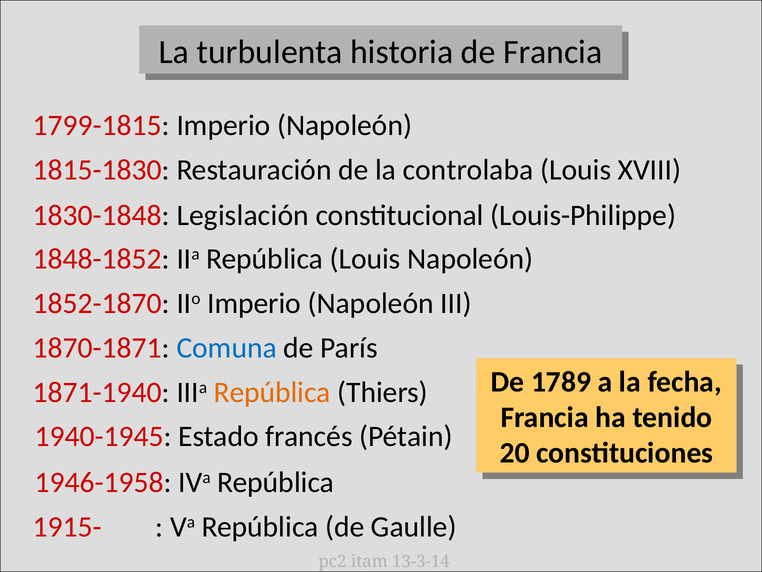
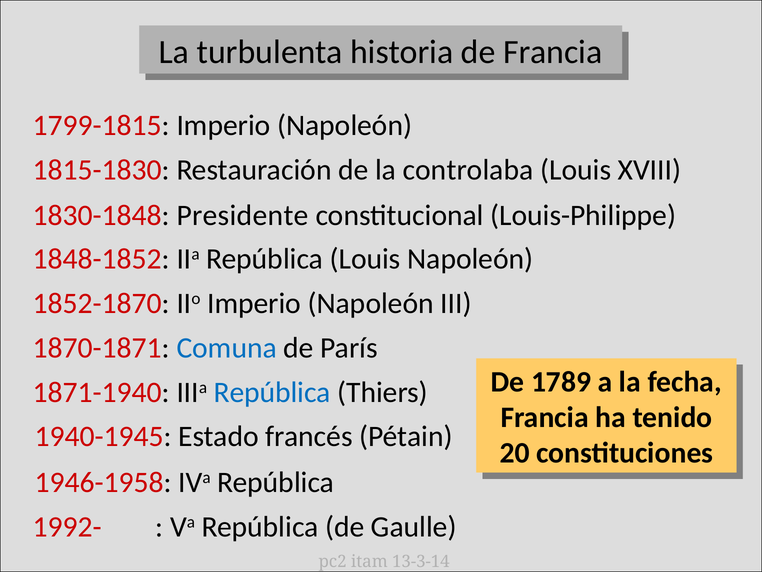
Legislación: Legislación -> Presidente (243, 215)
República colour: orange -> blue (272, 392)
1915-: 1915- -> 1992- (67, 526)
